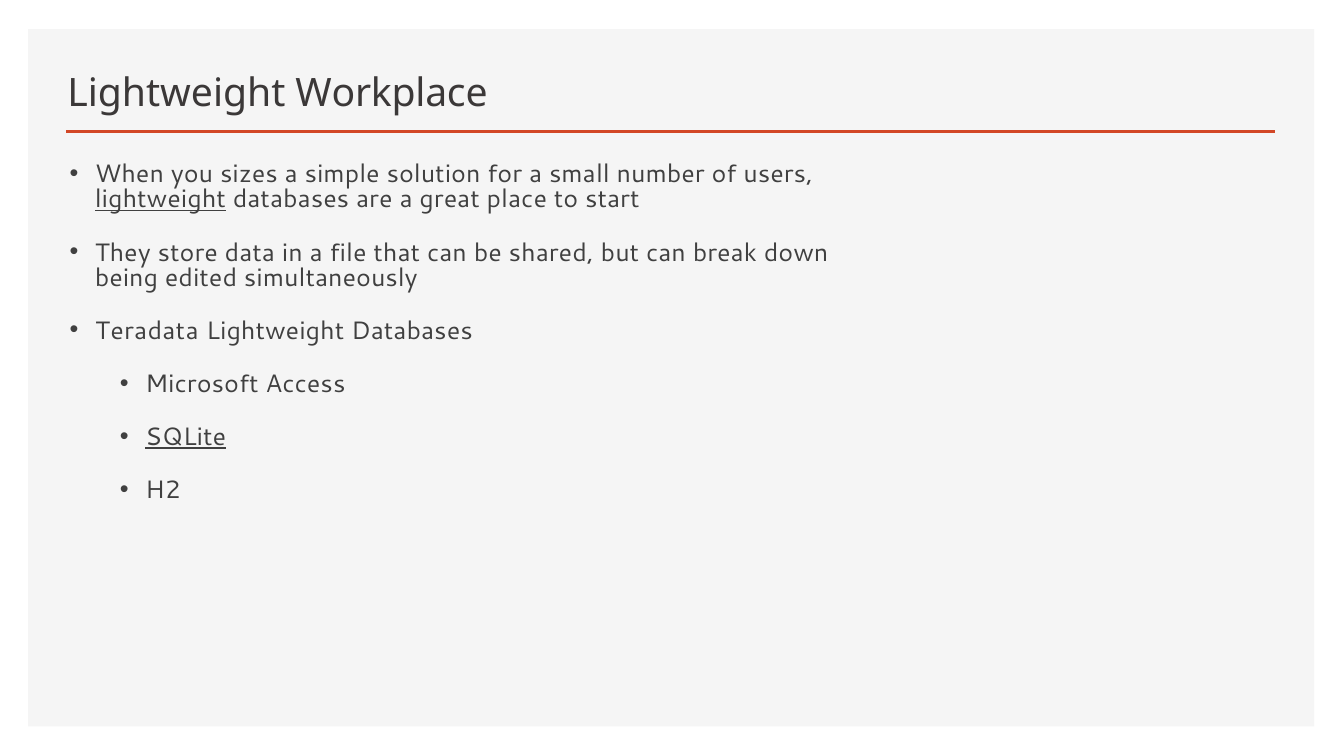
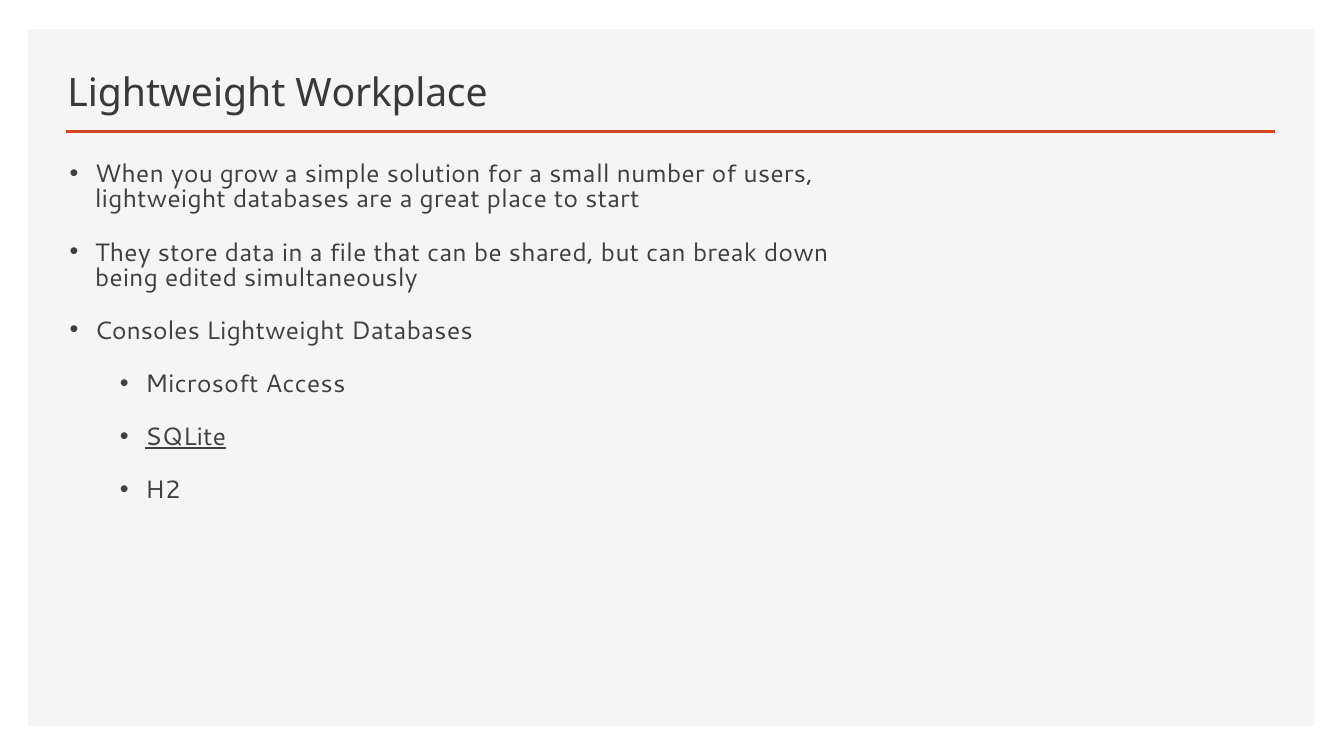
sizes: sizes -> grow (249, 174)
lightweight underline: present -> none (160, 200)
Teradata: Teradata -> Consoles (147, 331)
